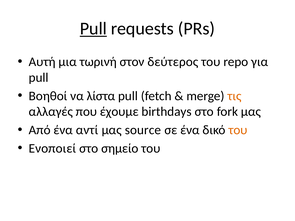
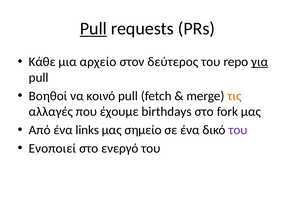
Αυτή: Αυτή -> Κάθε (42, 62)
τωρινή: τωρινή -> αρχείο (98, 62)
για underline: none -> present (260, 62)
λίστα: λίστα -> κοινό (101, 96)
αντί: αντί -> links (87, 130)
source: source -> σημείο (143, 130)
του colour: orange -> purple (238, 130)
σημείο: σημείο -> ενεργό (120, 149)
